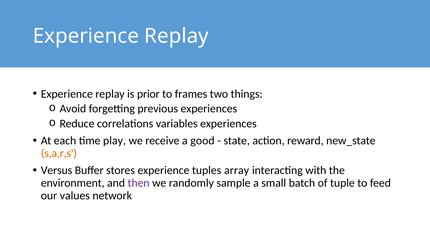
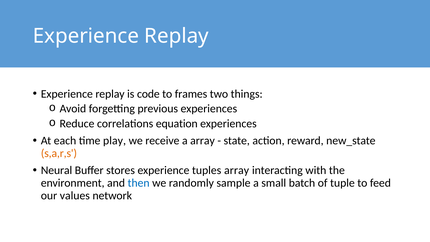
prior: prior -> code (148, 94)
variables: variables -> equation (177, 124)
a good: good -> array (203, 141)
Versus: Versus -> Neural (57, 170)
then colour: purple -> blue (139, 183)
